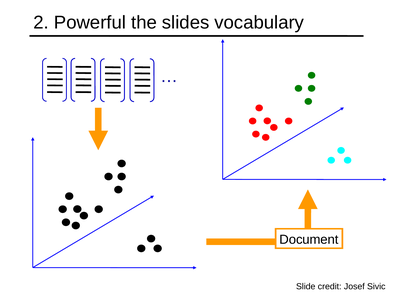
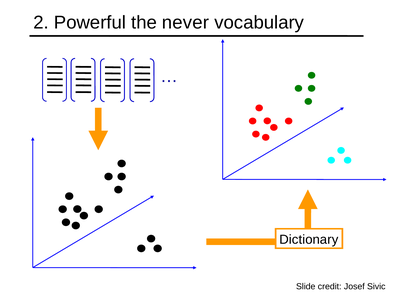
slides: slides -> never (186, 23)
Document: Document -> Dictionary (309, 240)
